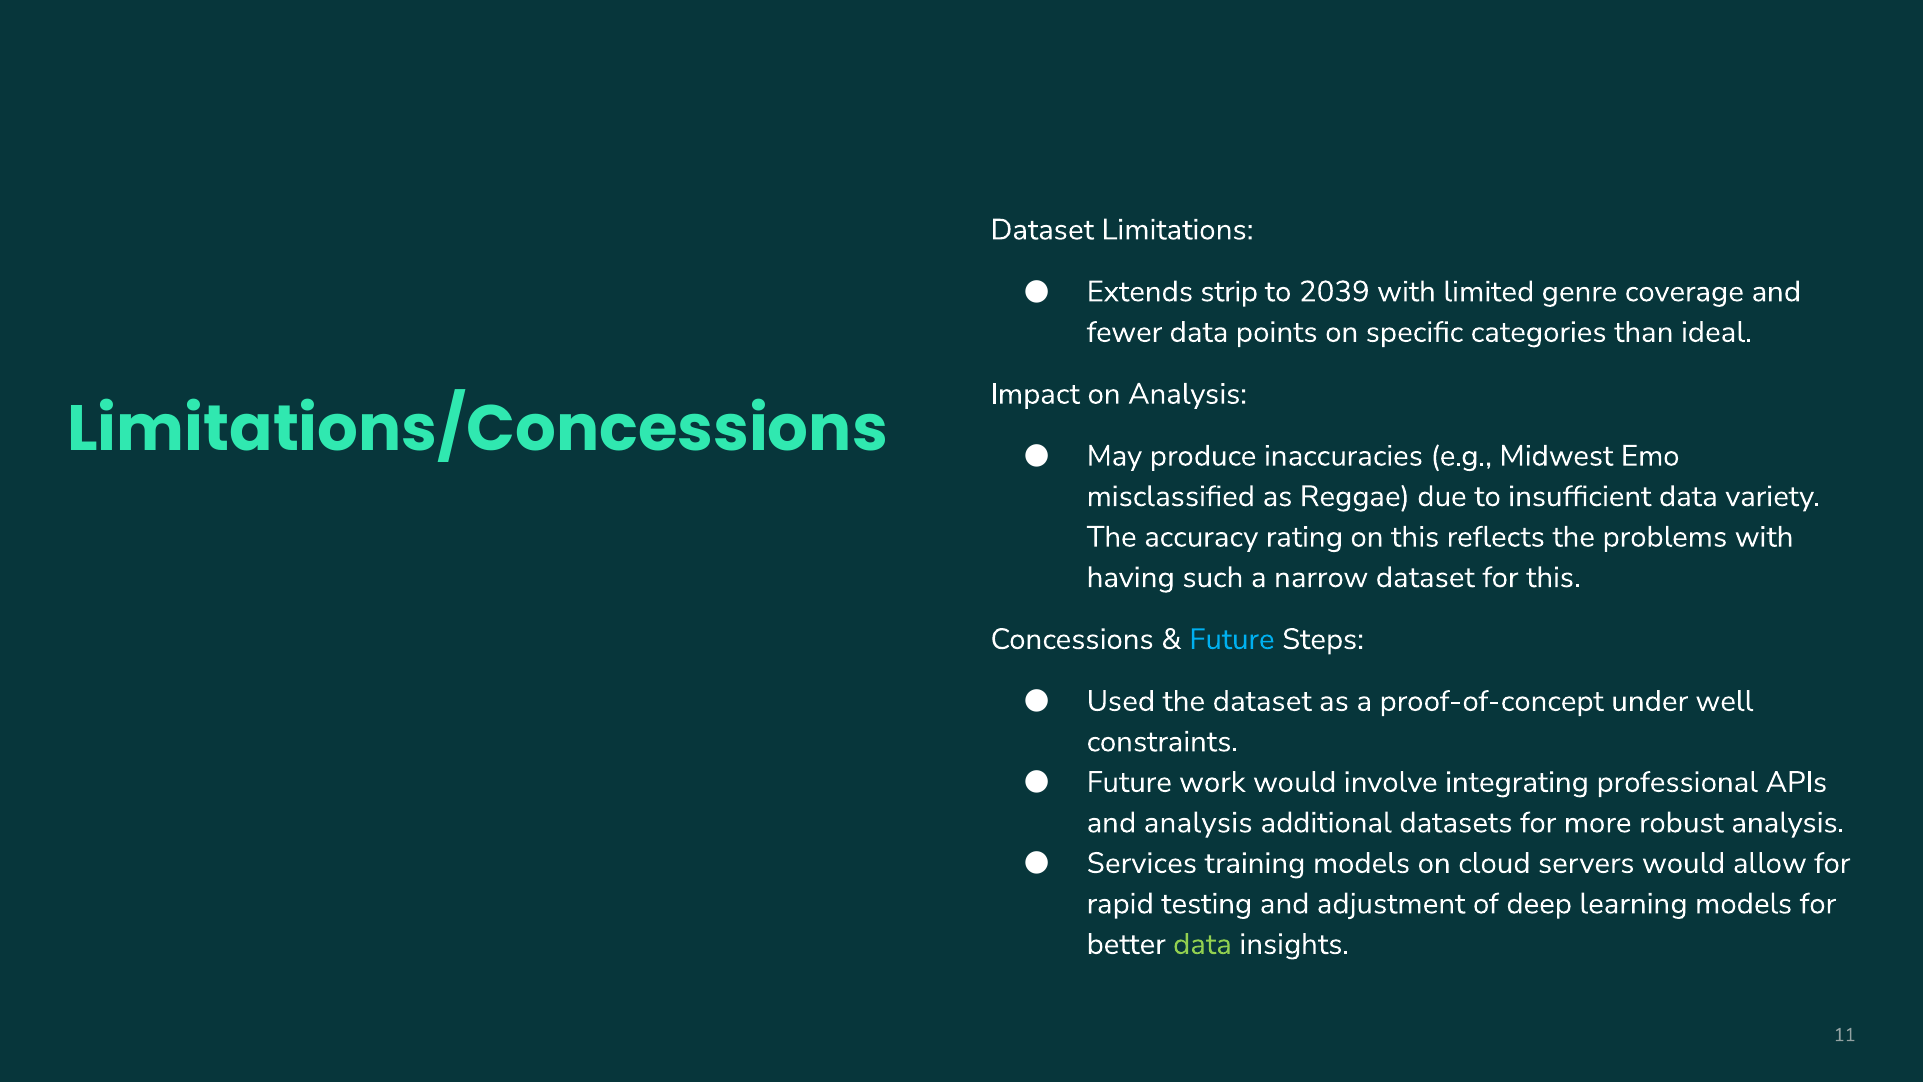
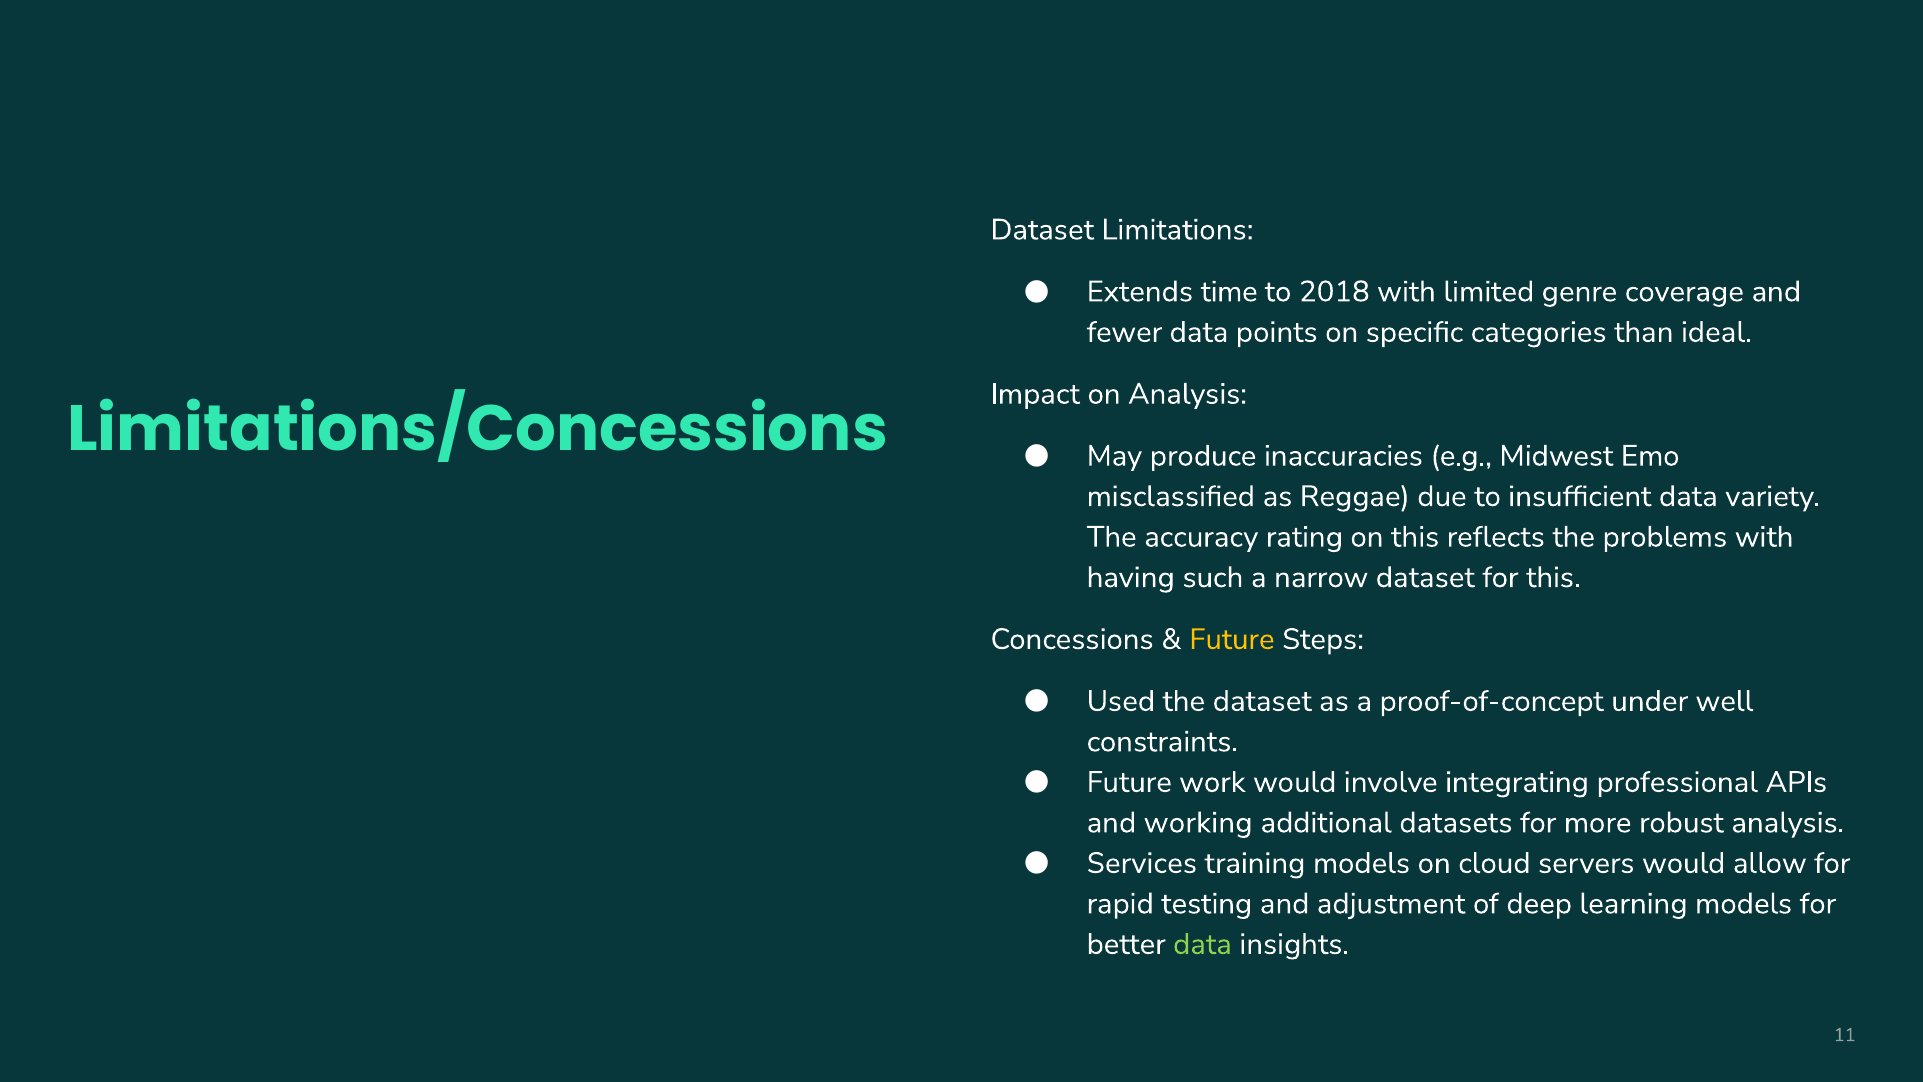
strip: strip -> time (1229, 292)
2039: 2039 -> 2018 (1334, 292)
Future colour: light blue -> yellow (1232, 639)
and analysis: analysis -> working (1198, 822)
